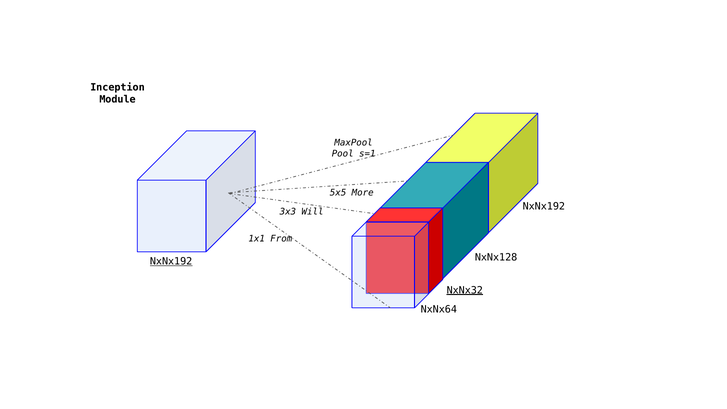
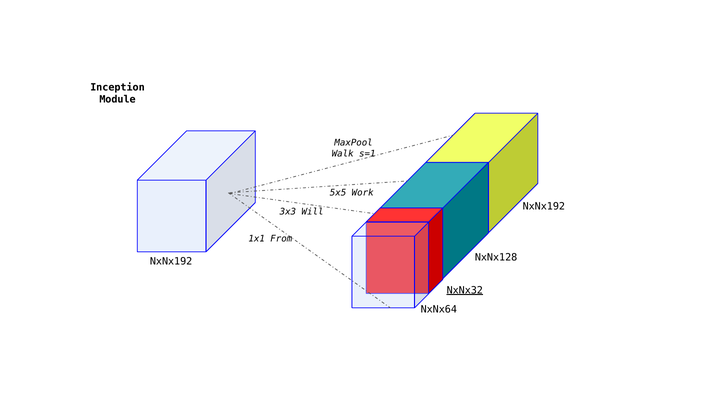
Pool: Pool -> Walk (343, 154)
More: More -> Work (363, 193)
NxNx192 underline: present -> none (171, 262)
